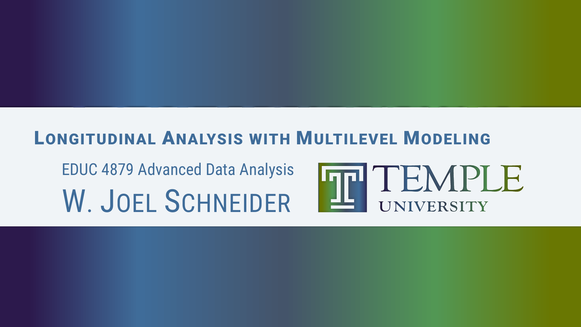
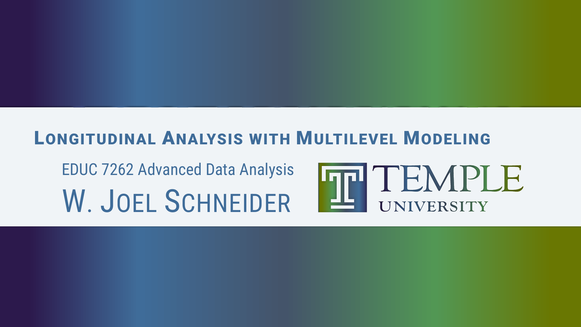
4879: 4879 -> 7262 (118, 170)
